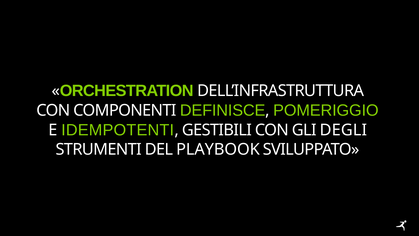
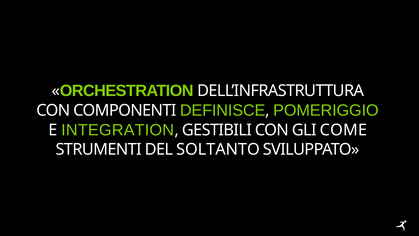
IDEMPOTENTI: IDEMPOTENTI -> INTEGRATION (118, 130)
DEGLI: DEGLI -> COME (343, 130)
PLAYBOOK: PLAYBOOK -> SOLTANTO (218, 149)
